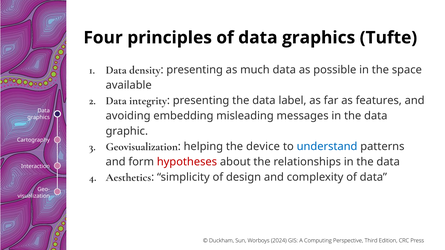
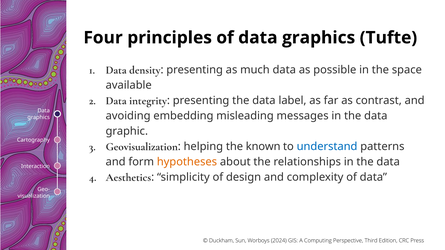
features: features -> contrast (379, 101)
device: device -> known (263, 147)
hypotheses colour: red -> orange (187, 162)
